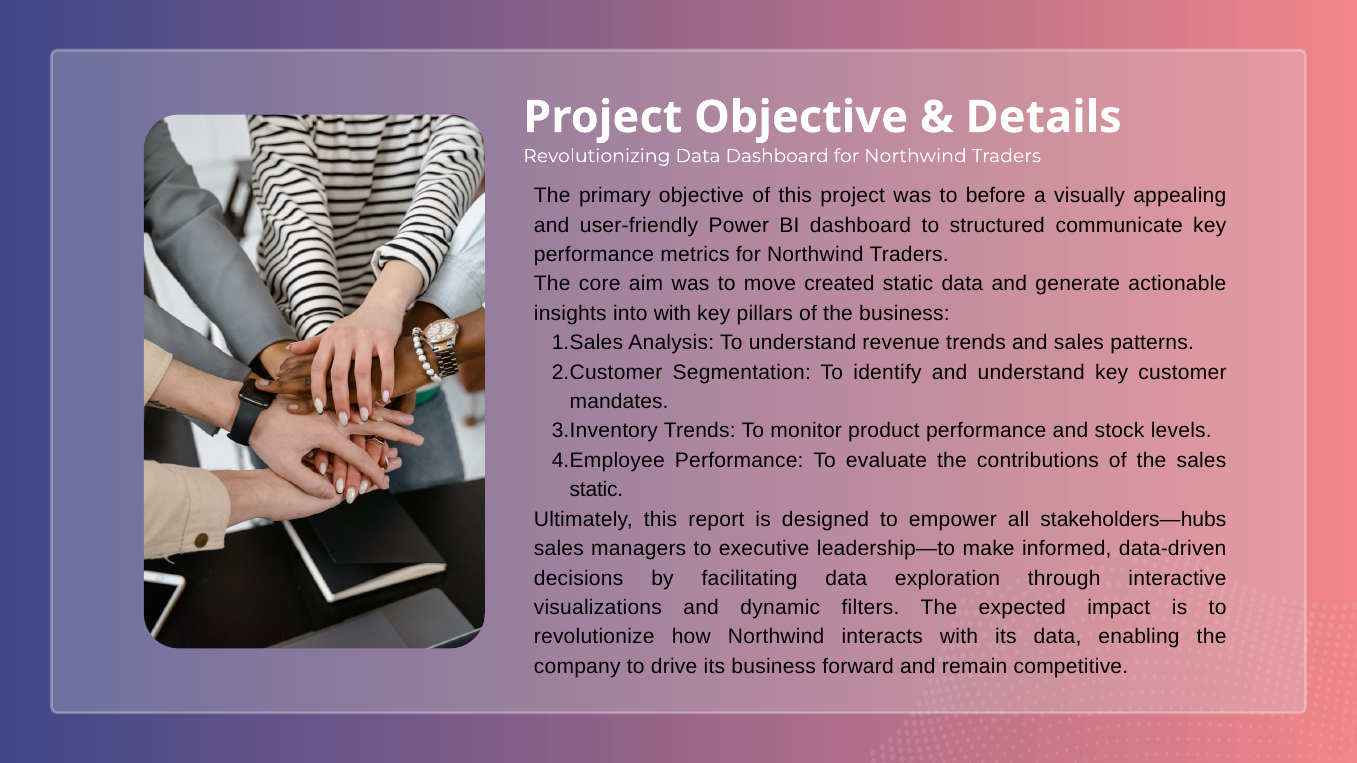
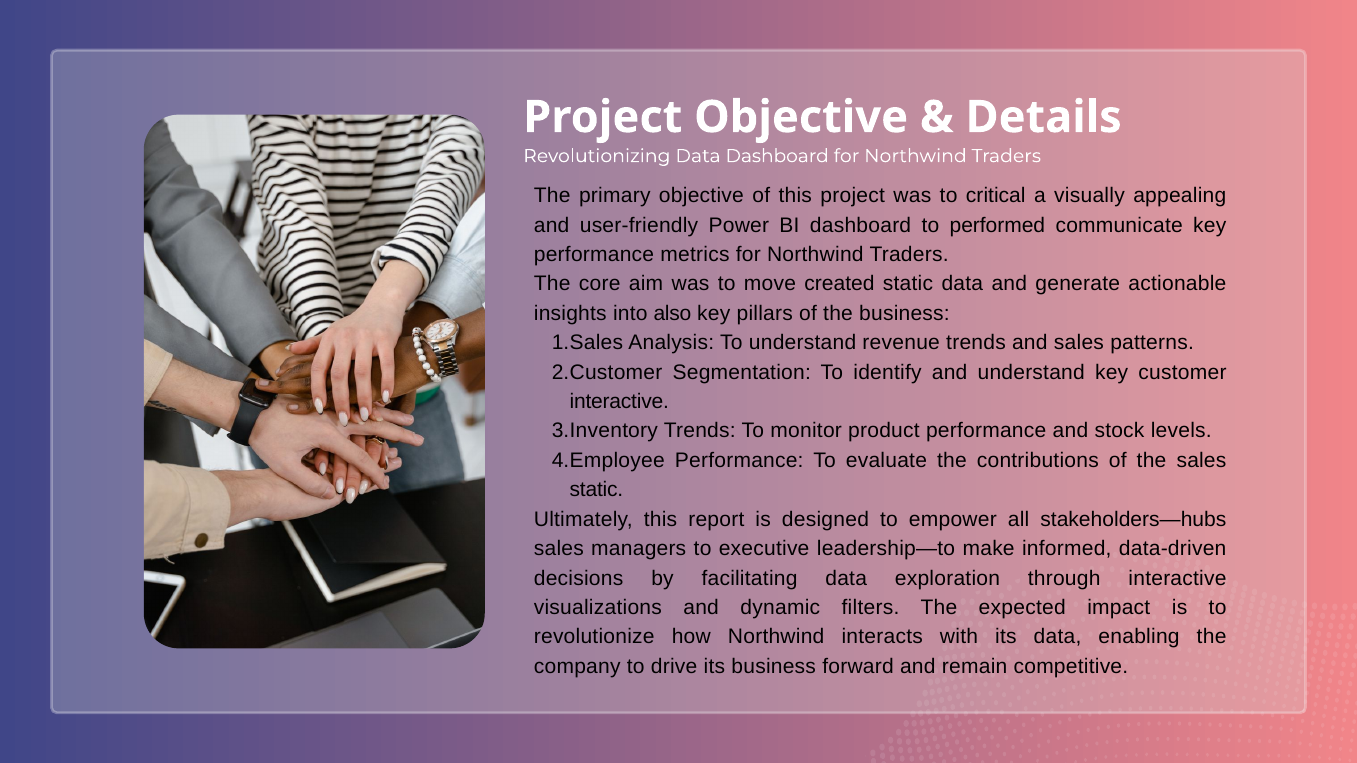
before: before -> critical (996, 196)
structured: structured -> performed (997, 225)
into with: with -> also (672, 313)
mandates: mandates -> interactive (619, 402)
